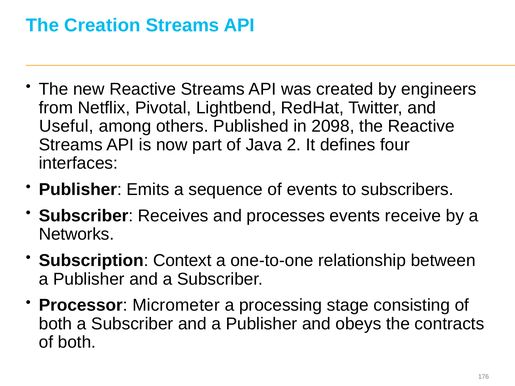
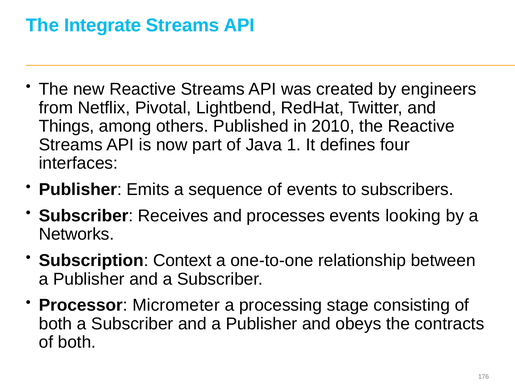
Creation: Creation -> Integrate (103, 25)
Useful: Useful -> Things (67, 126)
2098: 2098 -> 2010 (333, 126)
2: 2 -> 1 (294, 145)
receive: receive -> looking (413, 216)
